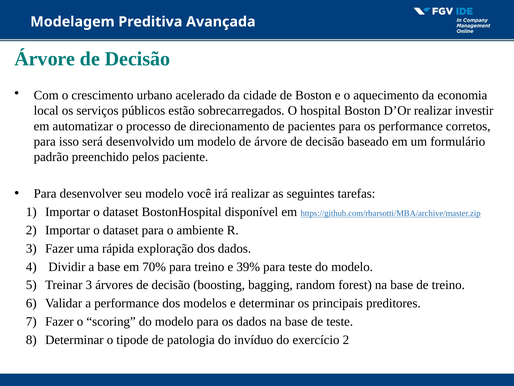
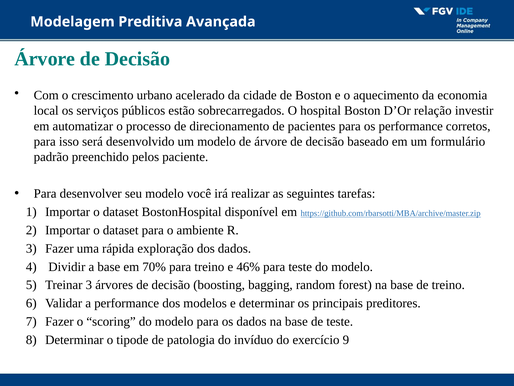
D’Or realizar: realizar -> relação (433, 111)
39%: 39% -> 46% (248, 266)
exercício 2: 2 -> 9 (346, 340)
